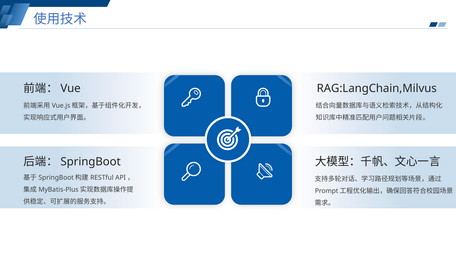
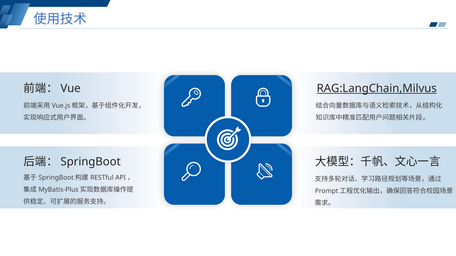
RAG:LangChain,Milvus underline: none -> present (377, 89)
